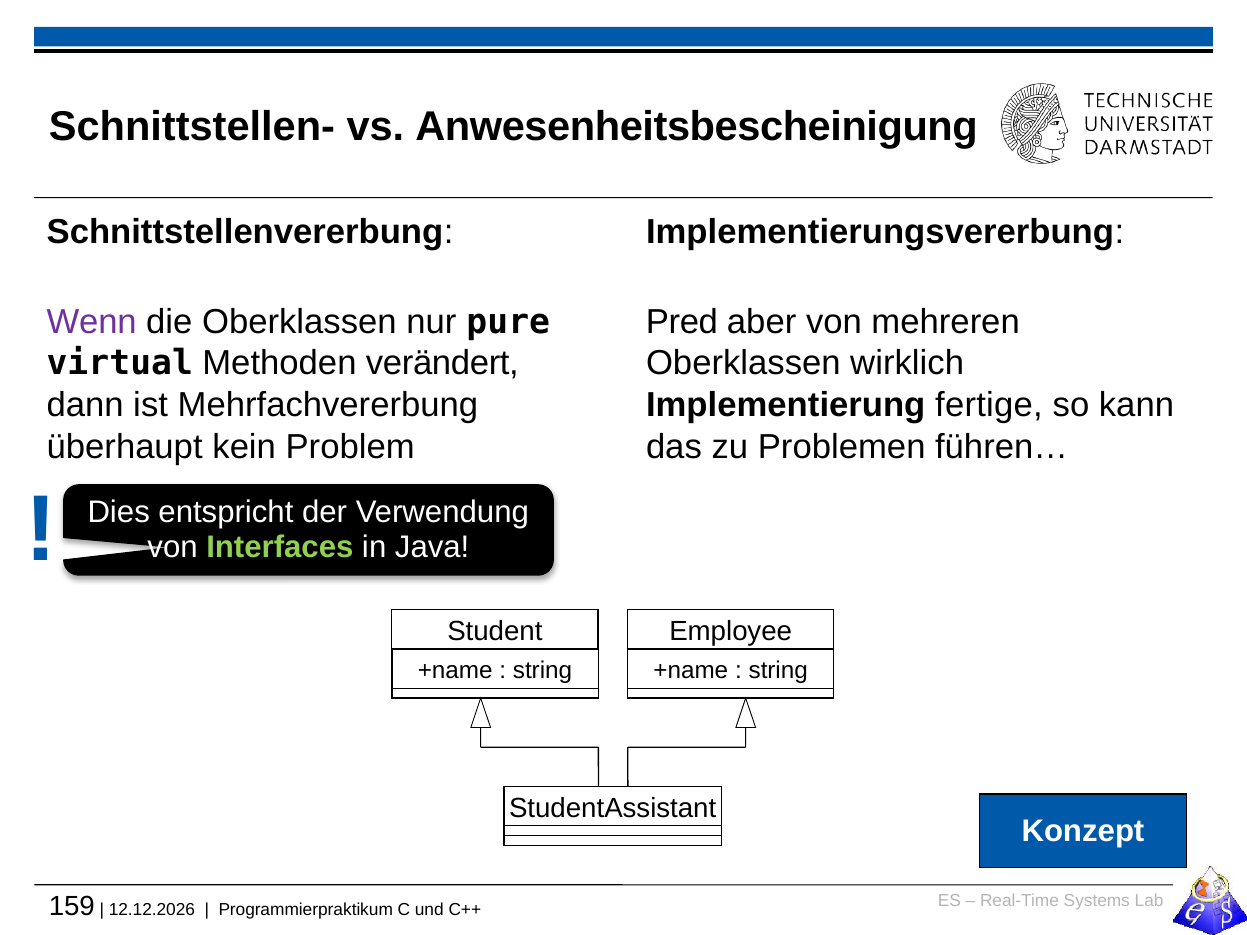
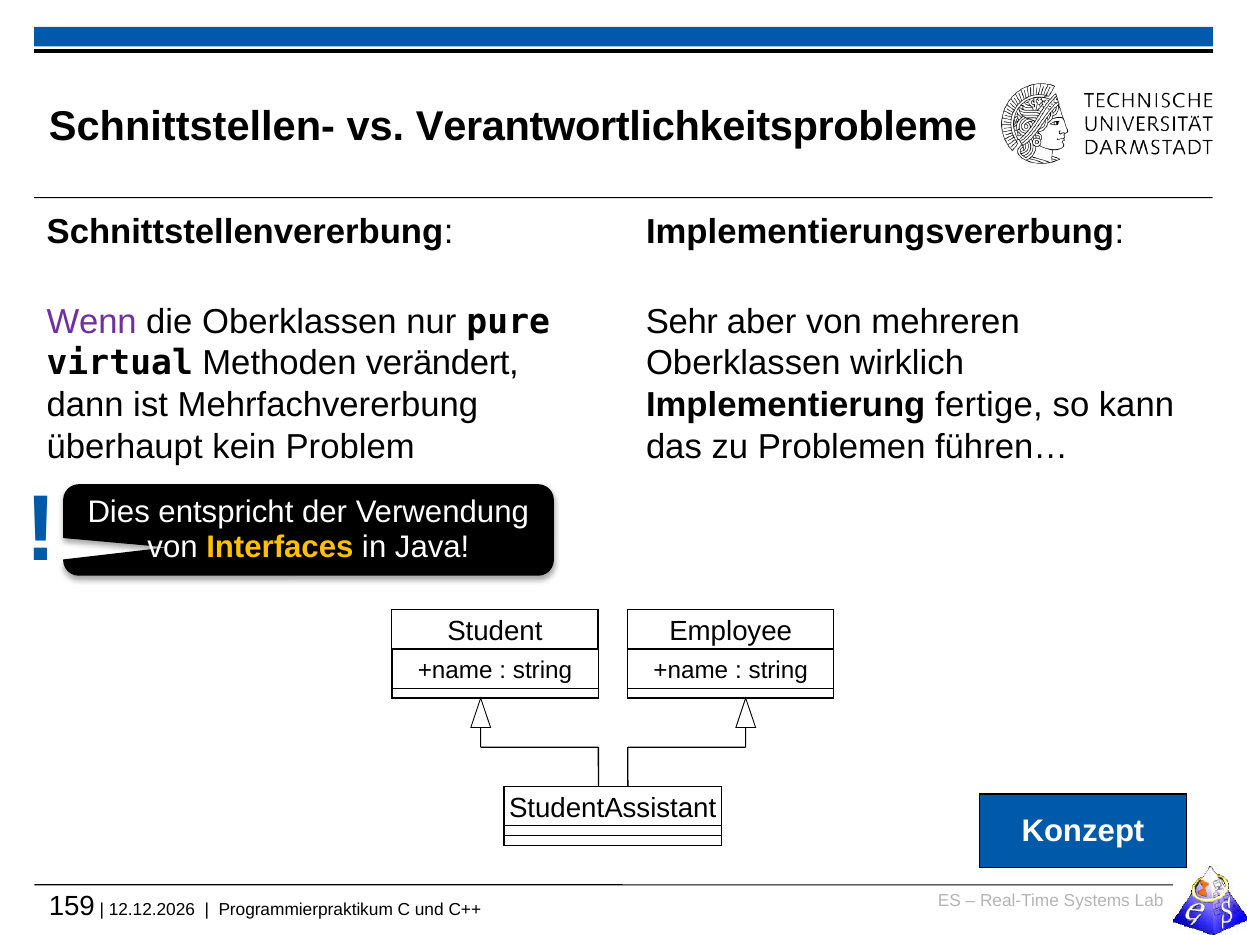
Anwesenheitsbescheinigung: Anwesenheitsbescheinigung -> Verantwortlichkeitsprobleme (697, 127)
Pred: Pred -> Sehr (682, 322)
Interfaces colour: light green -> yellow (280, 548)
